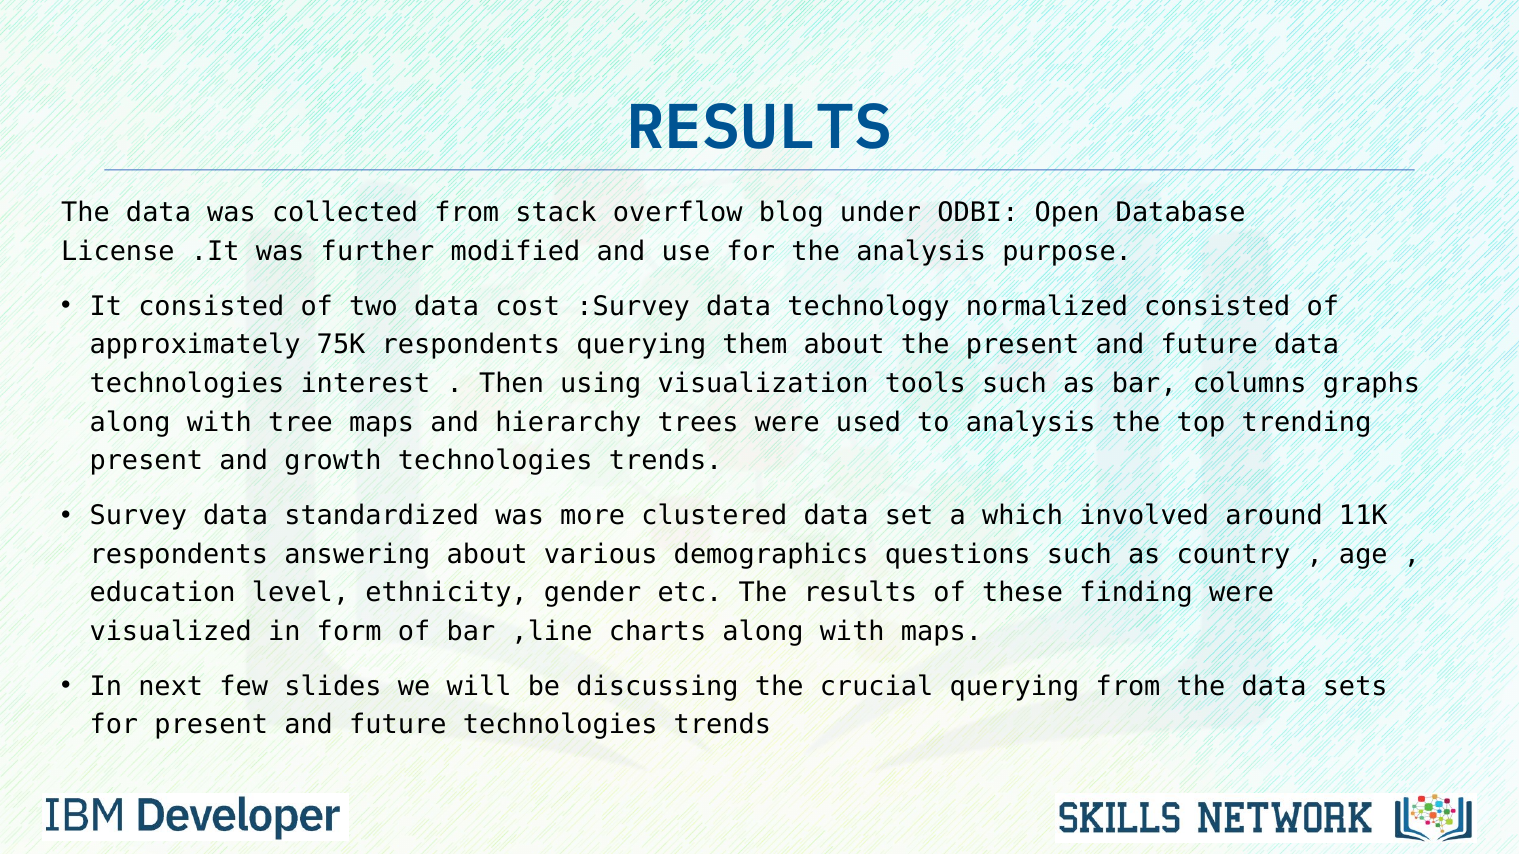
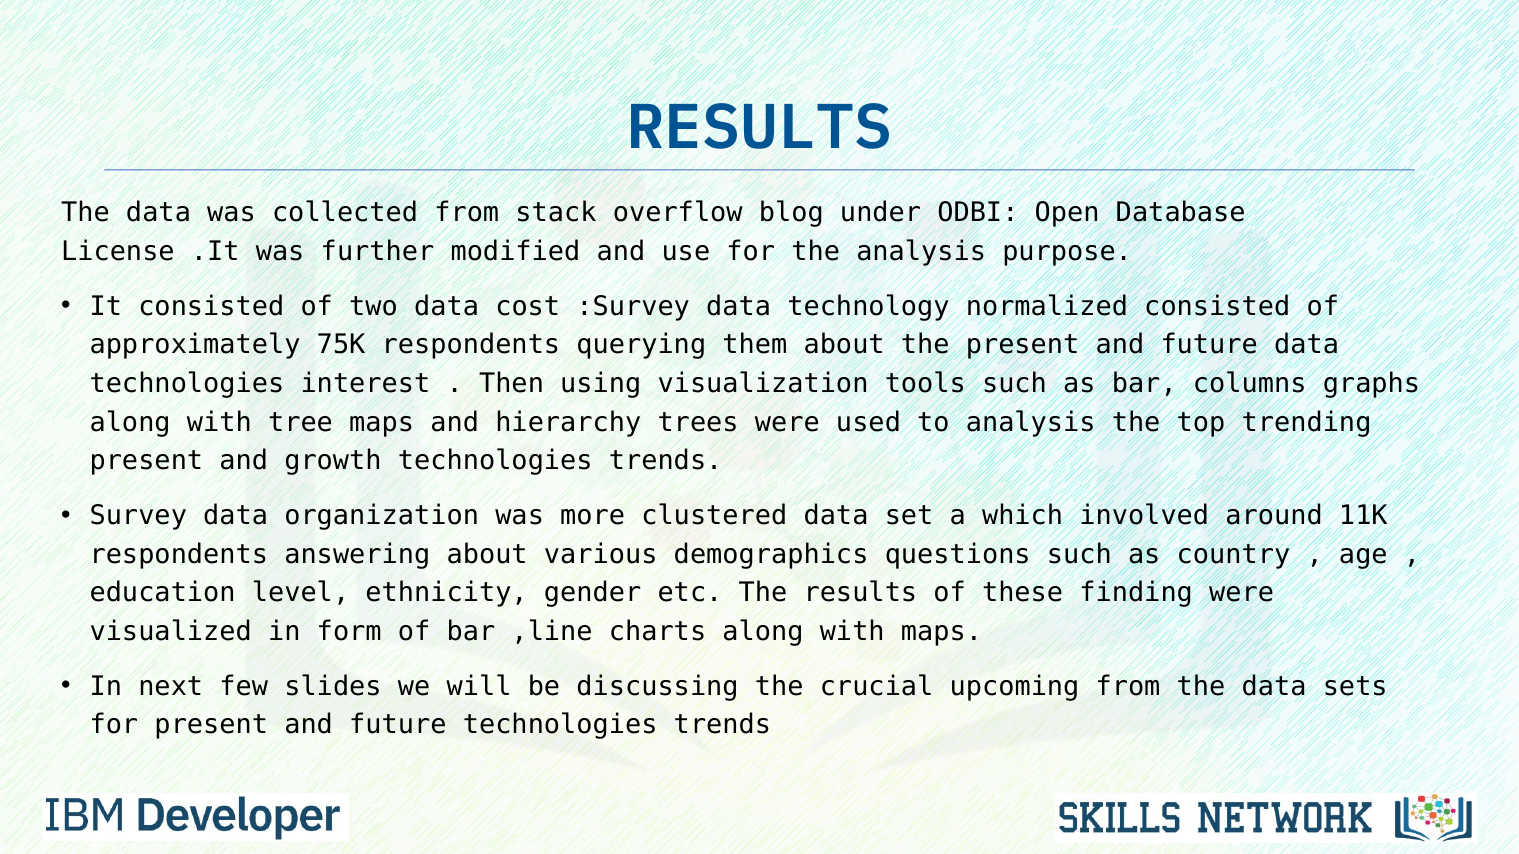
standardized: standardized -> organization (382, 516)
crucial querying: querying -> upcoming (1015, 687)
